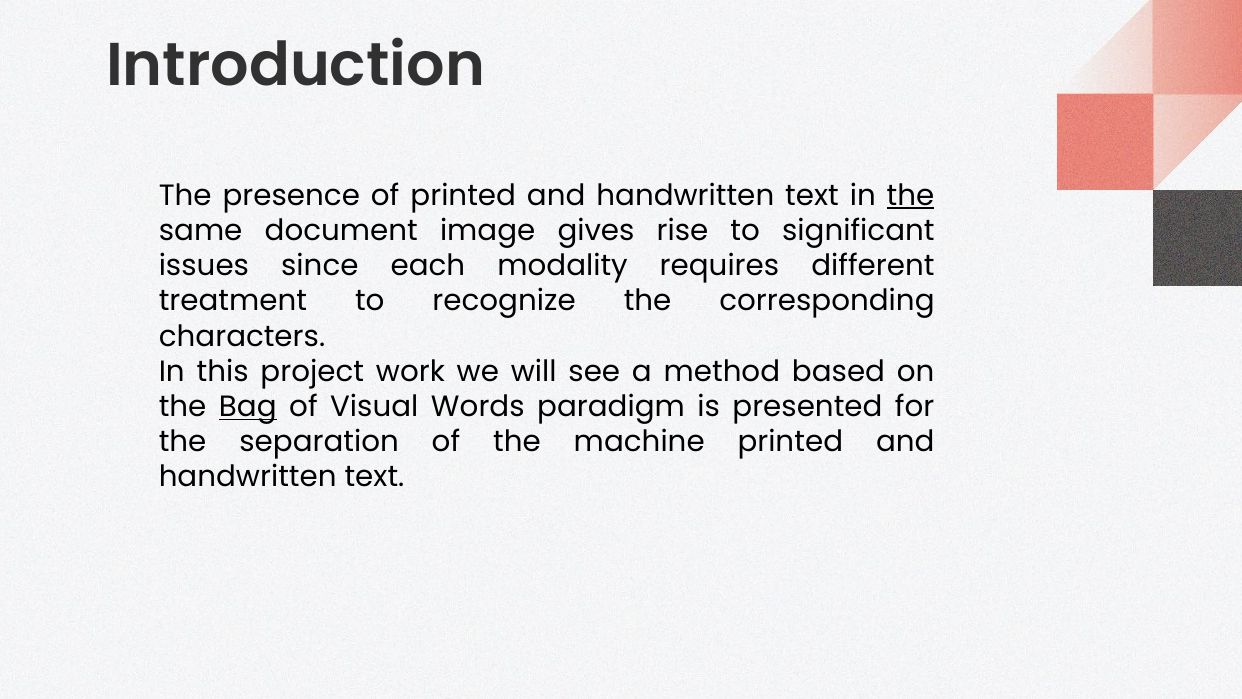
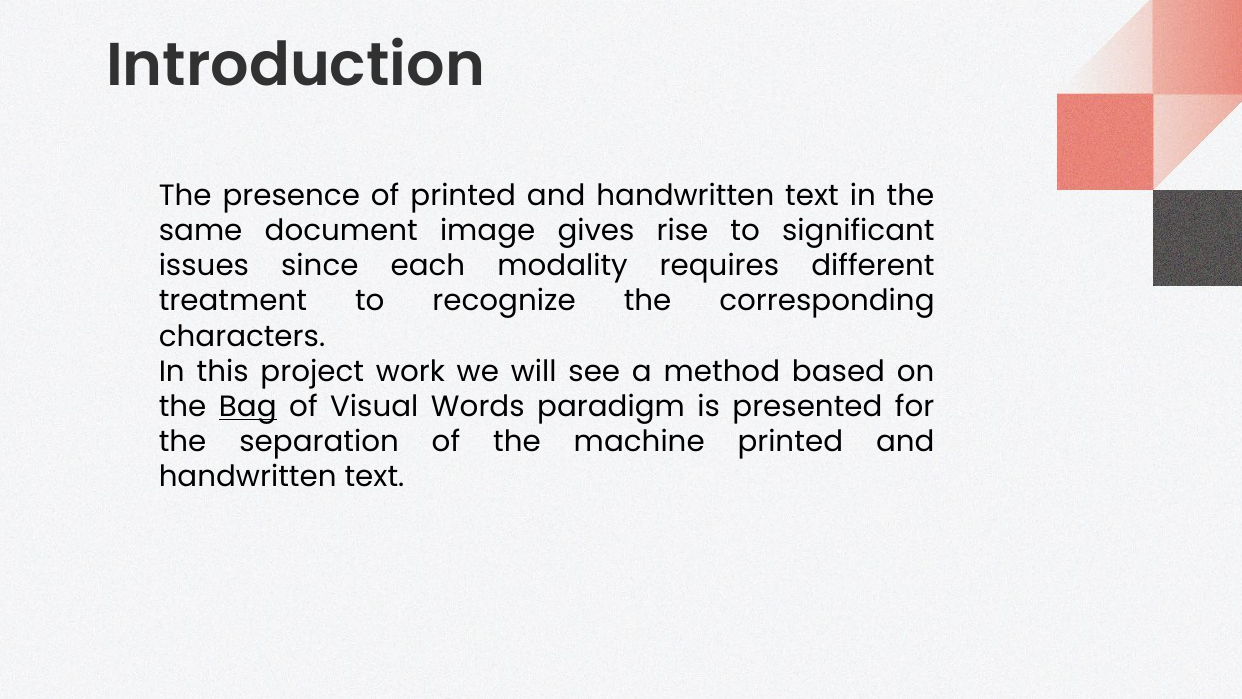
the underline: present -> none (911, 195)
